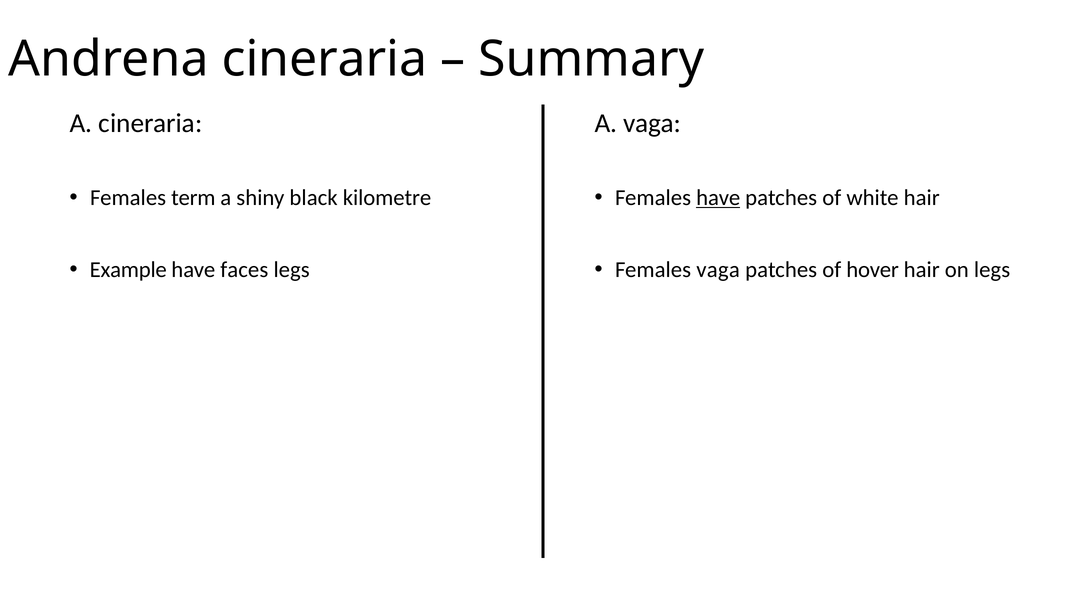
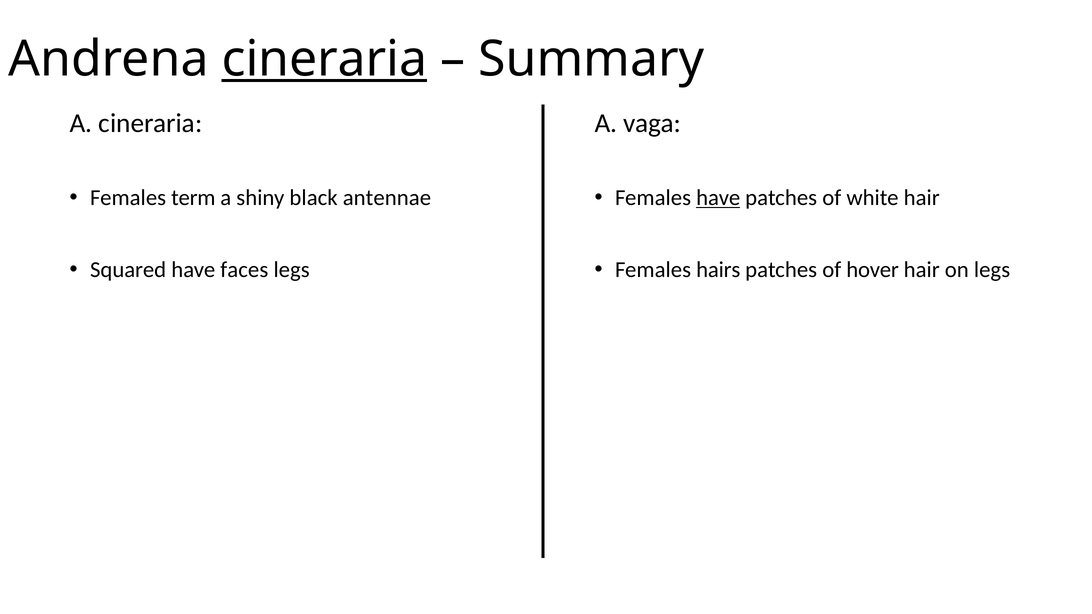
cineraria underline: none -> present (324, 59)
kilometre: kilometre -> antennae (387, 198)
Example: Example -> Squared (128, 270)
Females vaga: vaga -> hairs (718, 270)
